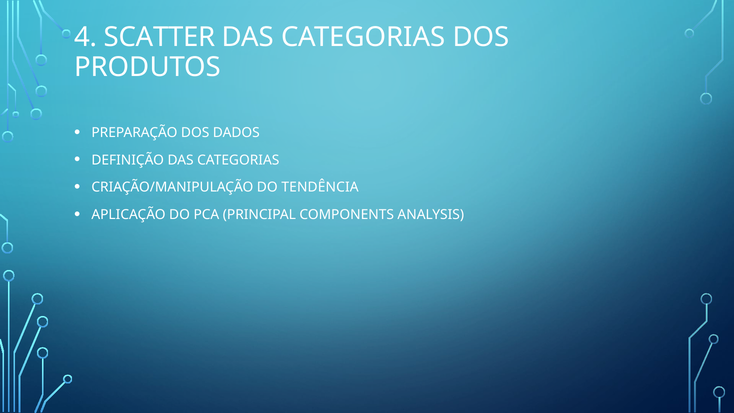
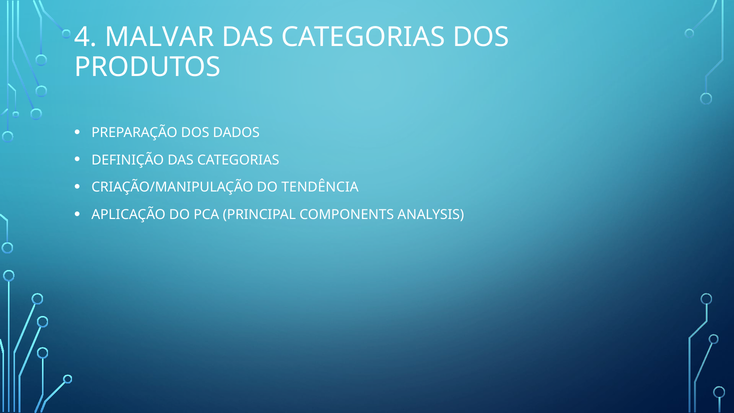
SCATTER: SCATTER -> MALVAR (159, 37)
